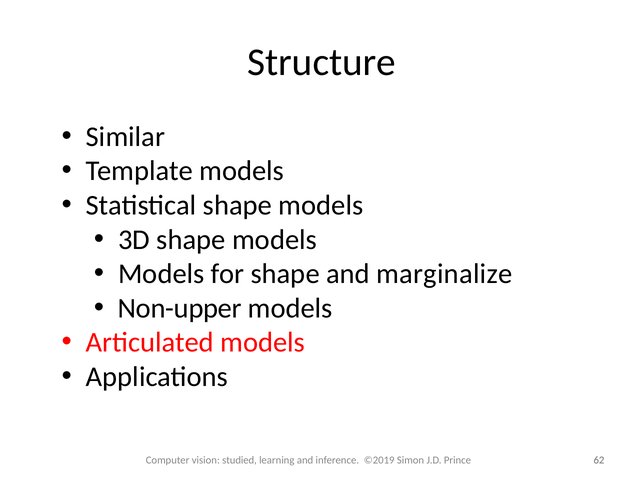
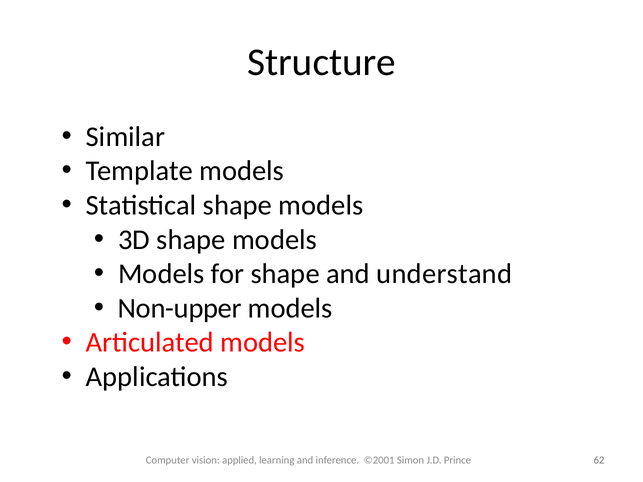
marginalize: marginalize -> understand (444, 274)
studied: studied -> applied (239, 461)
©2019: ©2019 -> ©2001 (379, 461)
